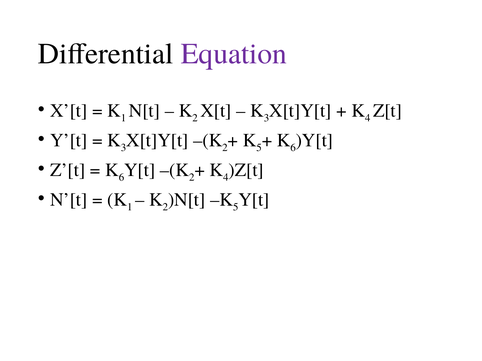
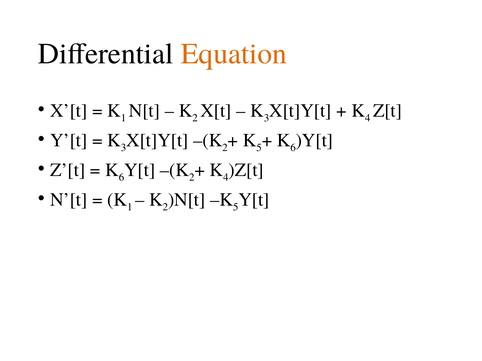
Equation colour: purple -> orange (234, 54)
